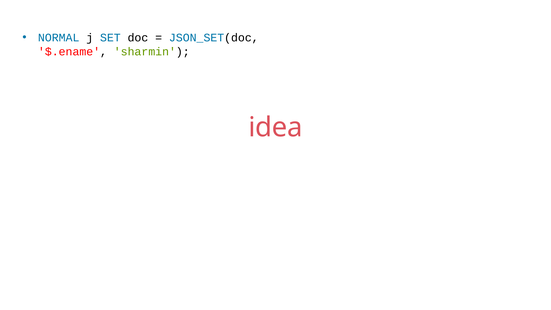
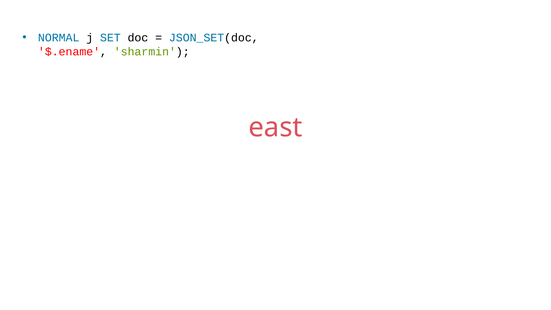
idea: idea -> east (275, 127)
